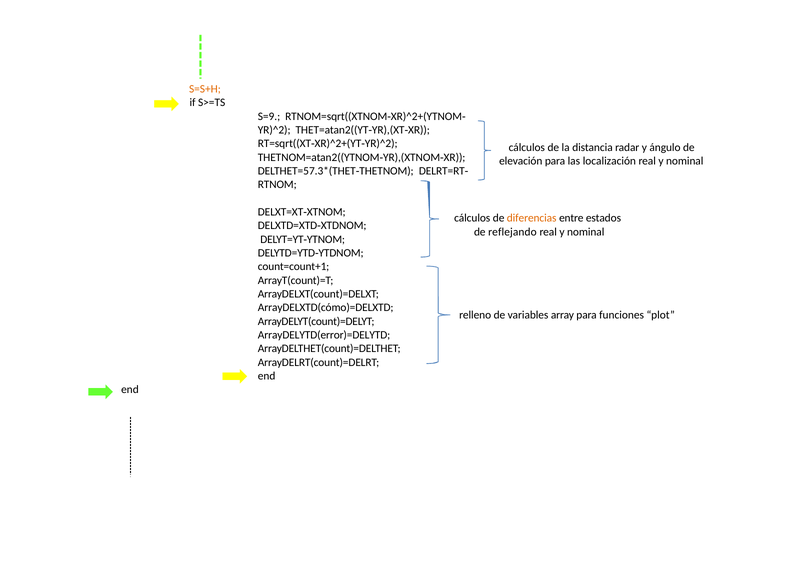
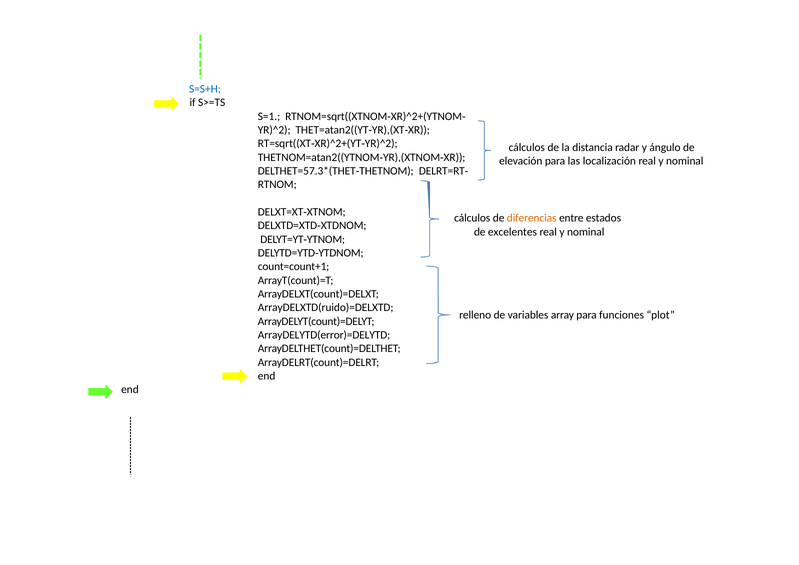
S=S+H colour: orange -> blue (205, 89)
S=9: S=9 -> S=1 (269, 116)
reflejando: reflejando -> excelentes (512, 232)
ArrayDELXTD(cómo)=DELXTD: ArrayDELXTD(cómo)=DELXTD -> ArrayDELXTD(ruido)=DELXTD (326, 308)
